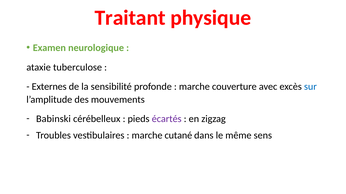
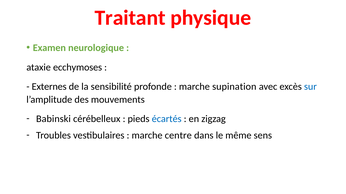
tuberculose: tuberculose -> ecchymoses (78, 67)
couverture: couverture -> supination (234, 87)
écartés colour: purple -> blue (167, 119)
cutané: cutané -> centre (178, 136)
